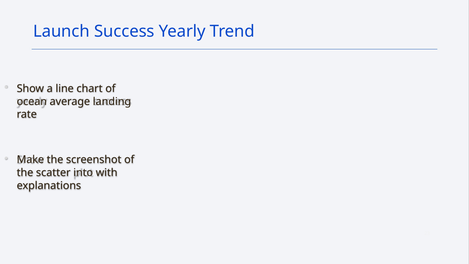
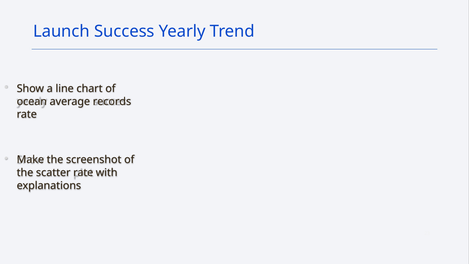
landing: landing -> records (112, 101)
scatter into: into -> rate (83, 173)
